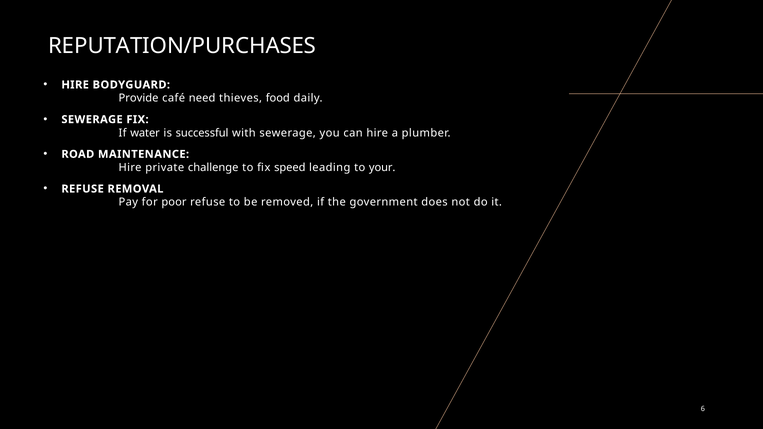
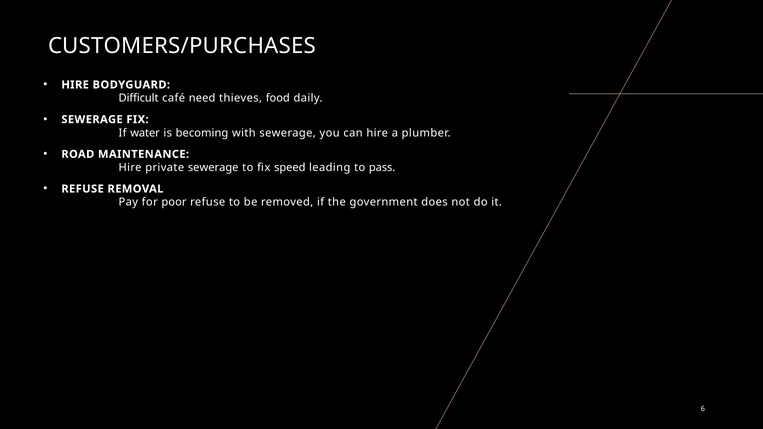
REPUTATION/PURCHASES: REPUTATION/PURCHASES -> CUSTOMERS/PURCHASES (182, 46)
Provide: Provide -> Difficult (139, 98)
successful: successful -> becoming (202, 133)
private challenge: challenge -> sewerage (213, 168)
your: your -> pass (382, 168)
